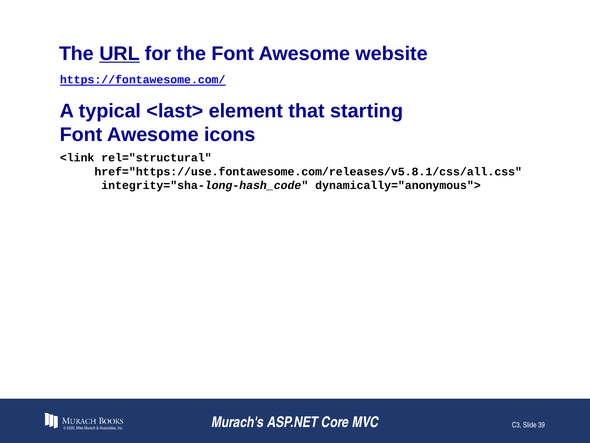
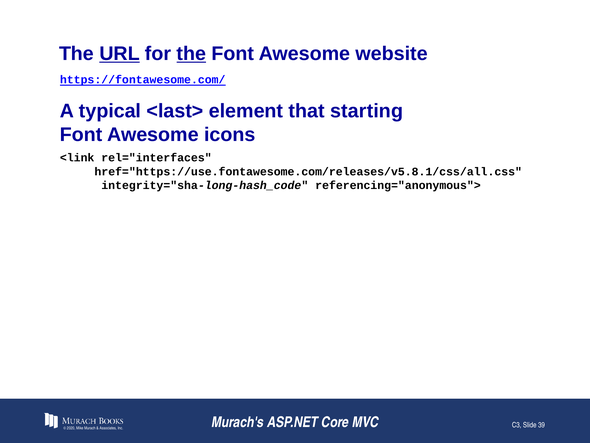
the underline: none -> present (191, 54)
rel="structural: rel="structural -> rel="interfaces (156, 158)
dynamically="anonymous">: dynamically="anonymous"> -> referencing="anonymous"> (398, 185)
